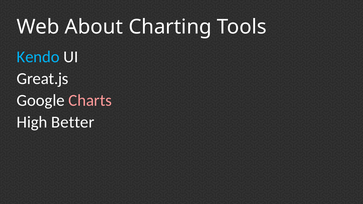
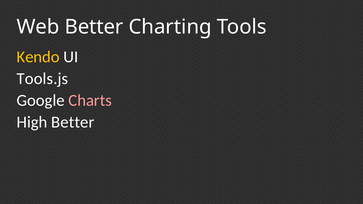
Web About: About -> Better (94, 27)
Kendo colour: light blue -> yellow (38, 57)
Great.js: Great.js -> Tools.js (42, 79)
